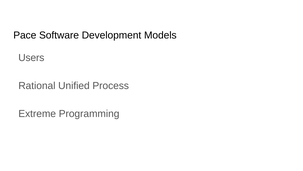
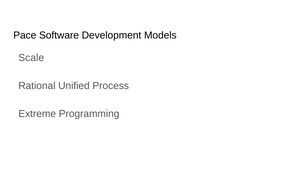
Users: Users -> Scale (31, 58)
